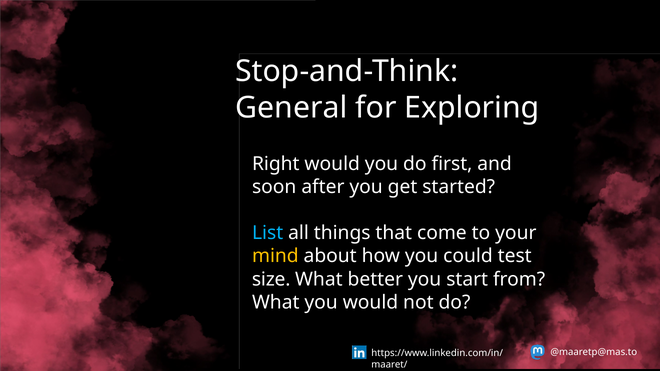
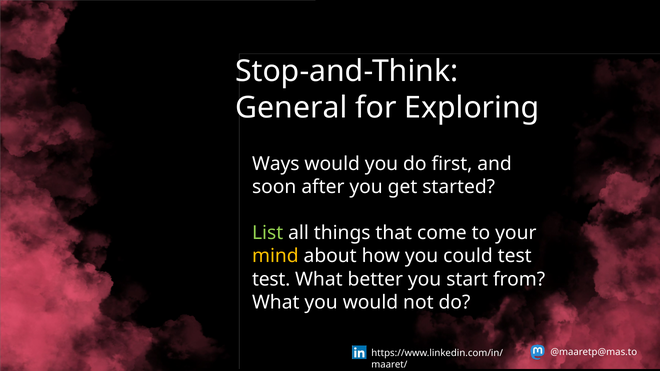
Right: Right -> Ways (276, 164)
List colour: light blue -> light green (268, 233)
size: size -> test (271, 279)
